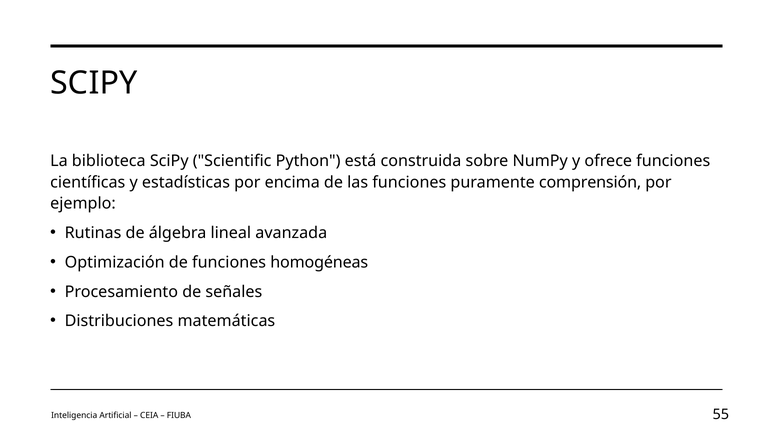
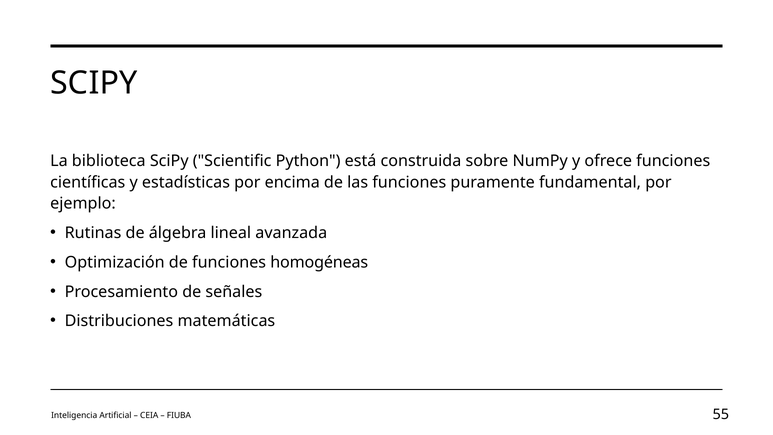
comprensión: comprensión -> fundamental (590, 182)
